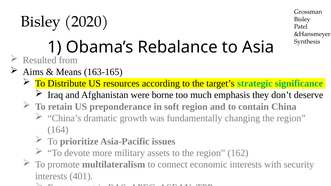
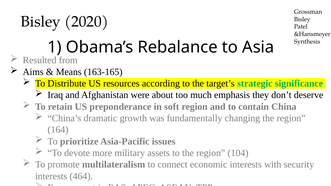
borne: borne -> about (163, 95)
162: 162 -> 104 (238, 153)
401: 401 -> 464 (81, 176)
